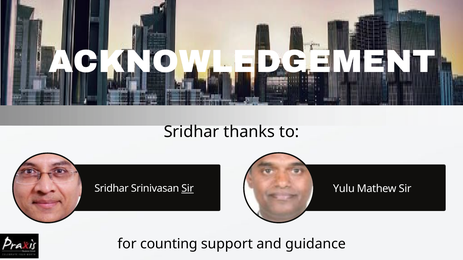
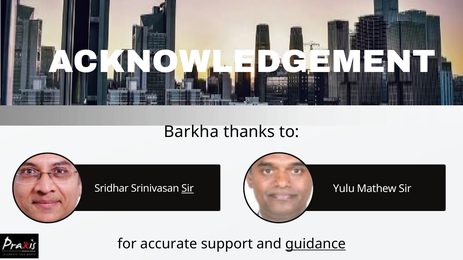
Sridhar: Sridhar -> Barkha (191, 132)
counting: counting -> accurate (169, 244)
guidance underline: none -> present (315, 244)
